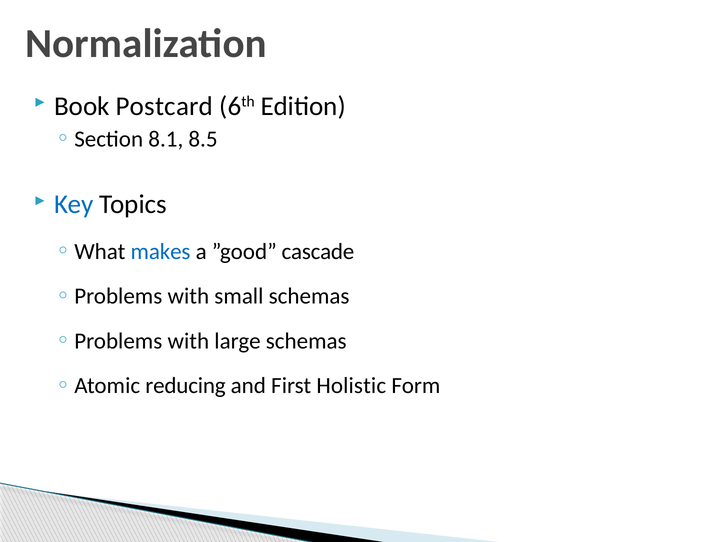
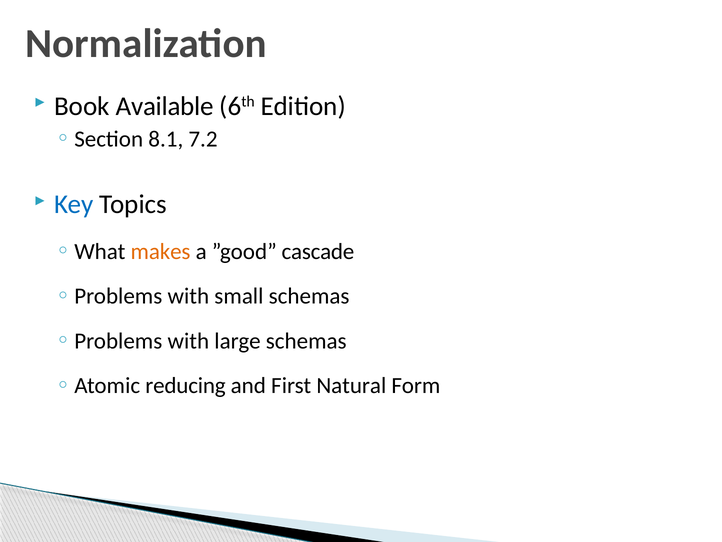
Postcard: Postcard -> Available (165, 106)
8.5: 8.5 -> 7.2 (203, 139)
makes colour: blue -> orange (161, 251)
Holistic: Holistic -> Natural (351, 385)
